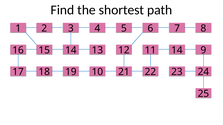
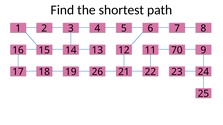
11 14: 14 -> 70 (177, 50)
10: 10 -> 26 (97, 72)
